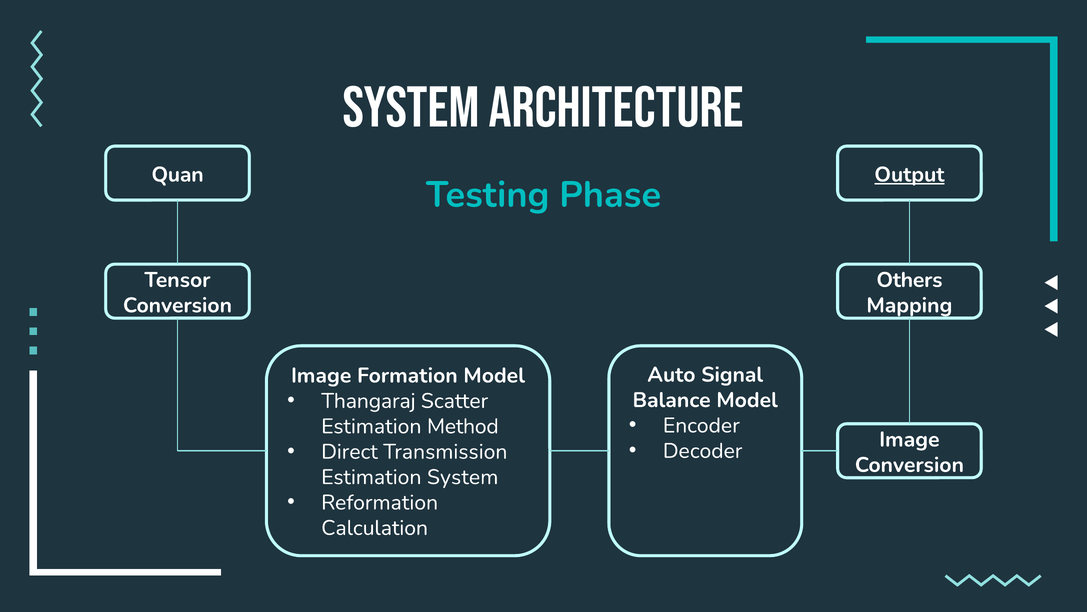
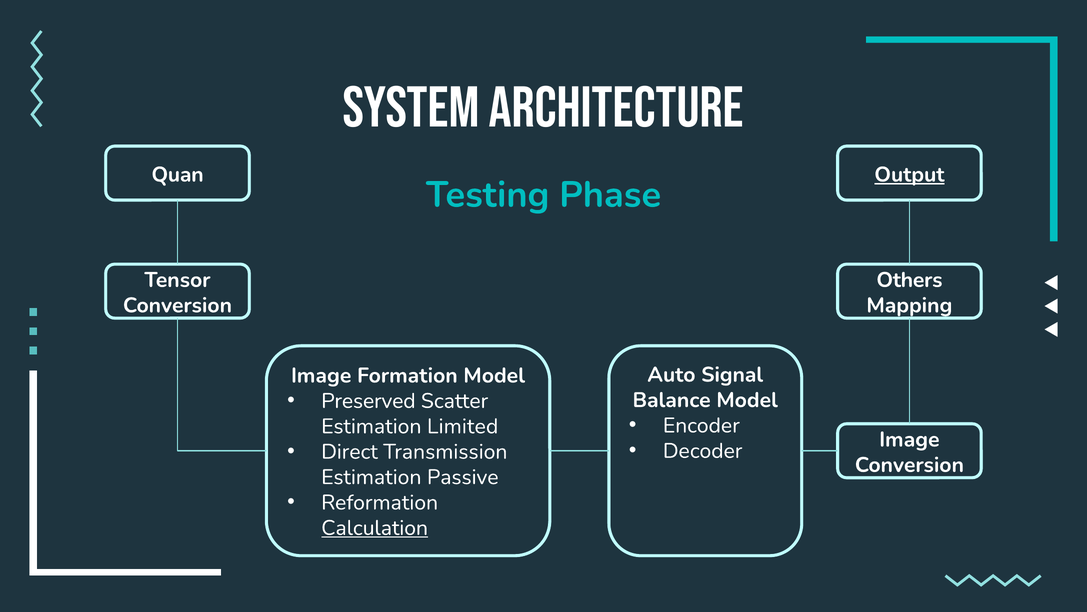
Thangaraj: Thangaraj -> Preserved (368, 401)
Method: Method -> Limited (463, 426)
Estimation System: System -> Passive (463, 477)
Calculation underline: none -> present (375, 527)
